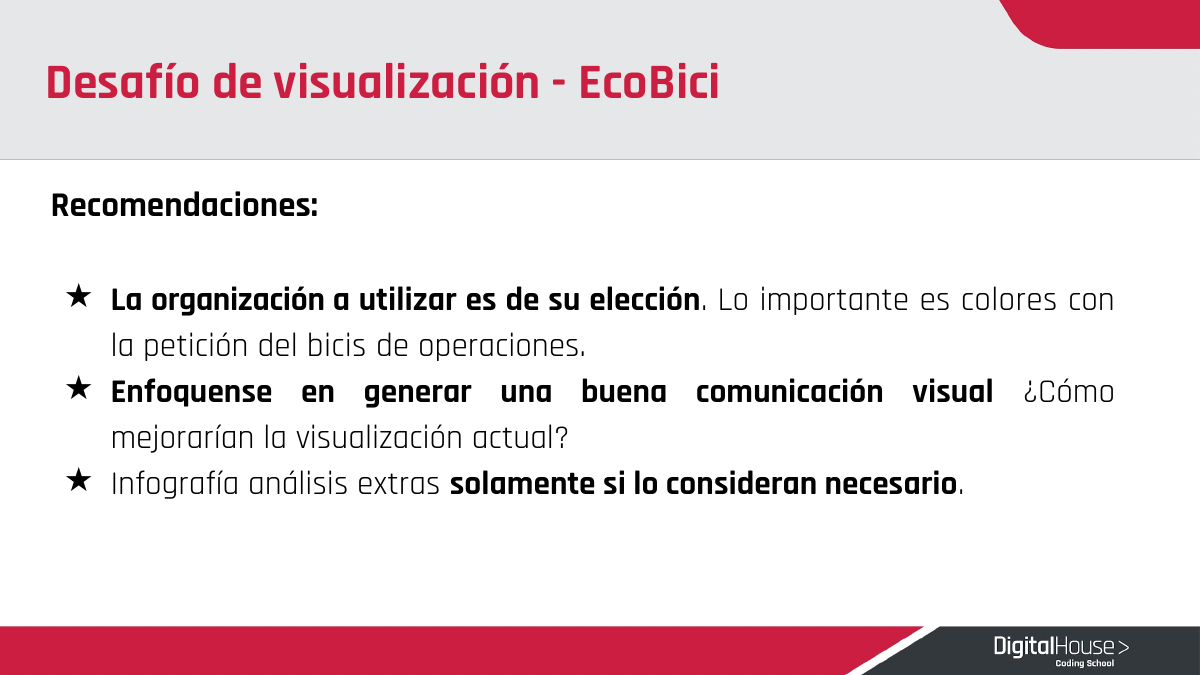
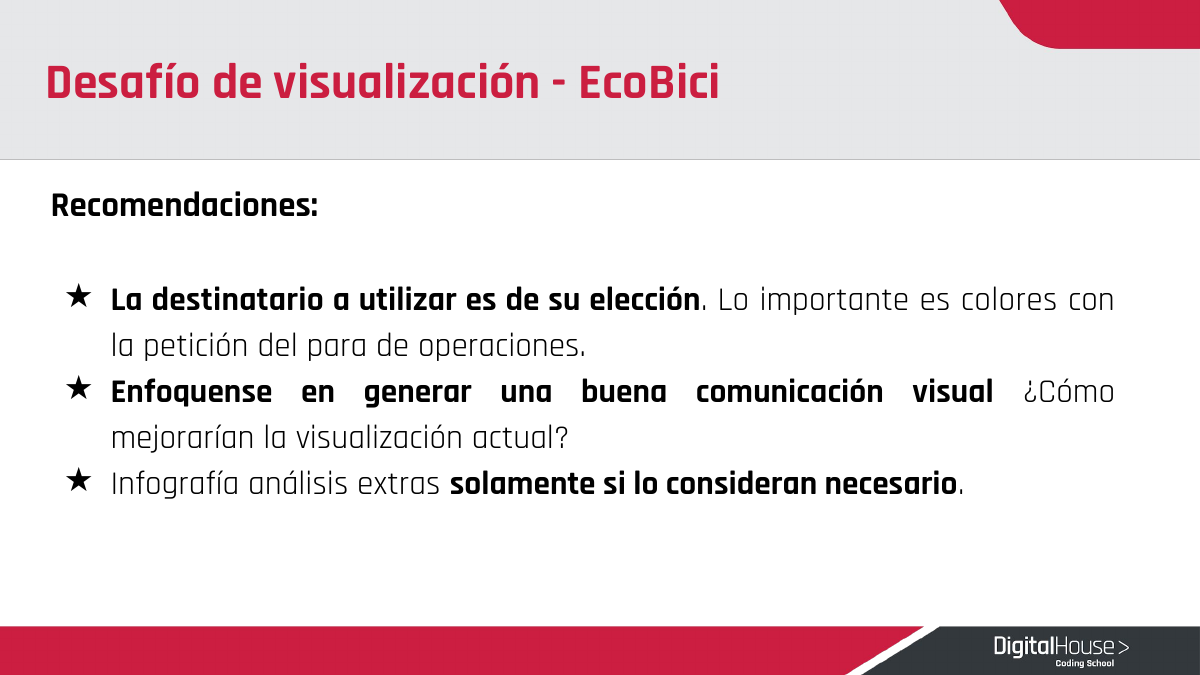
organización: organización -> destinatario (238, 300)
bicis: bicis -> para (337, 346)
